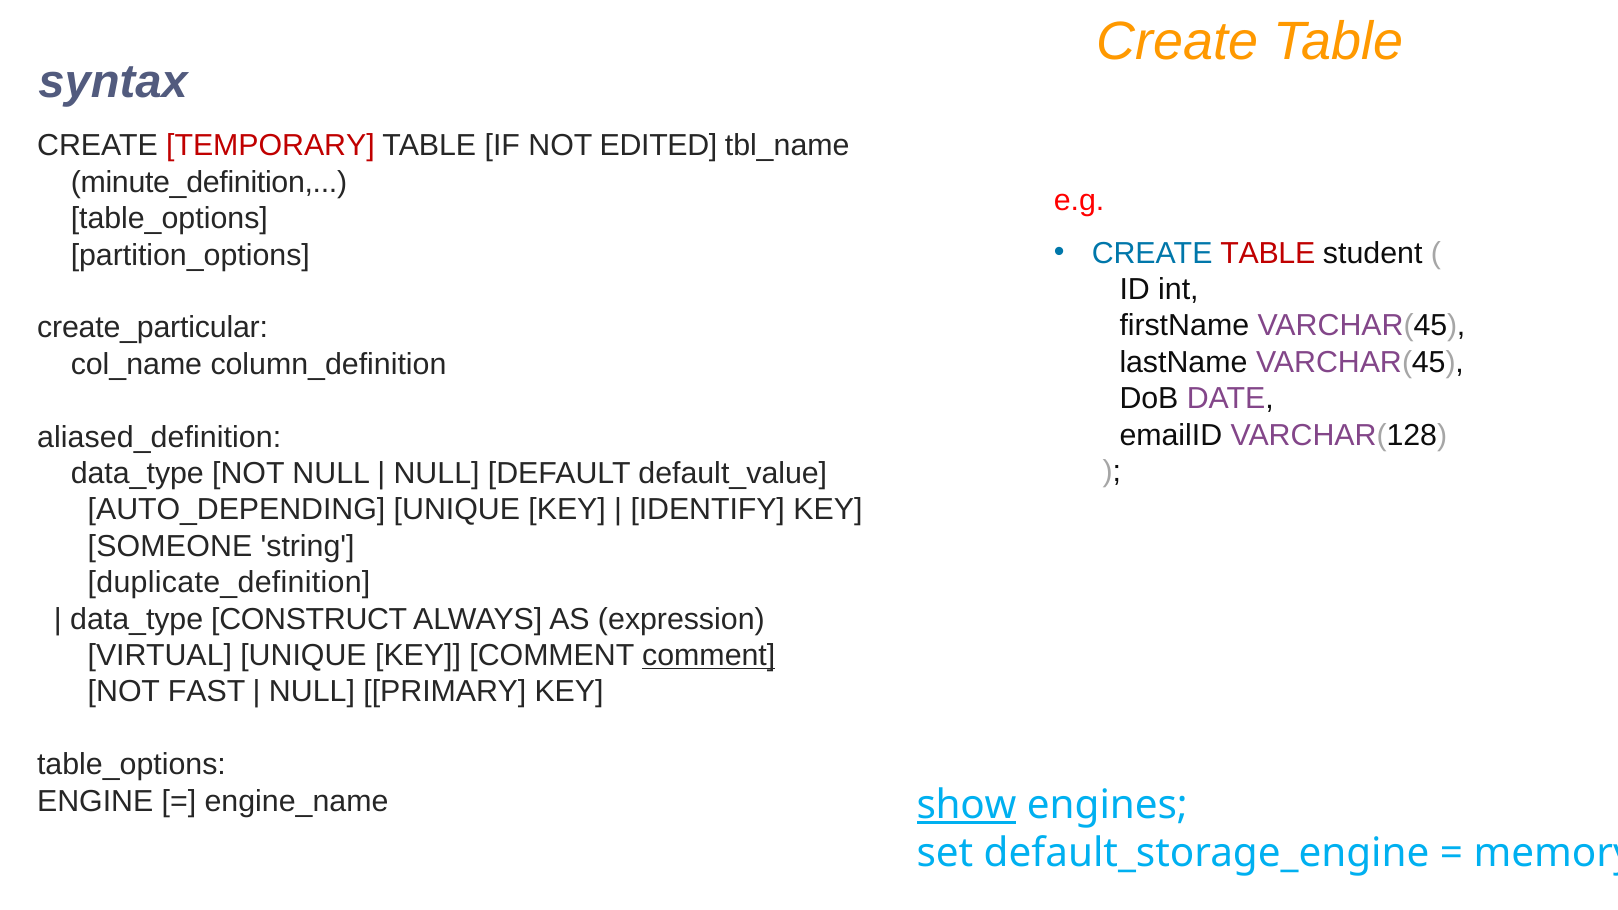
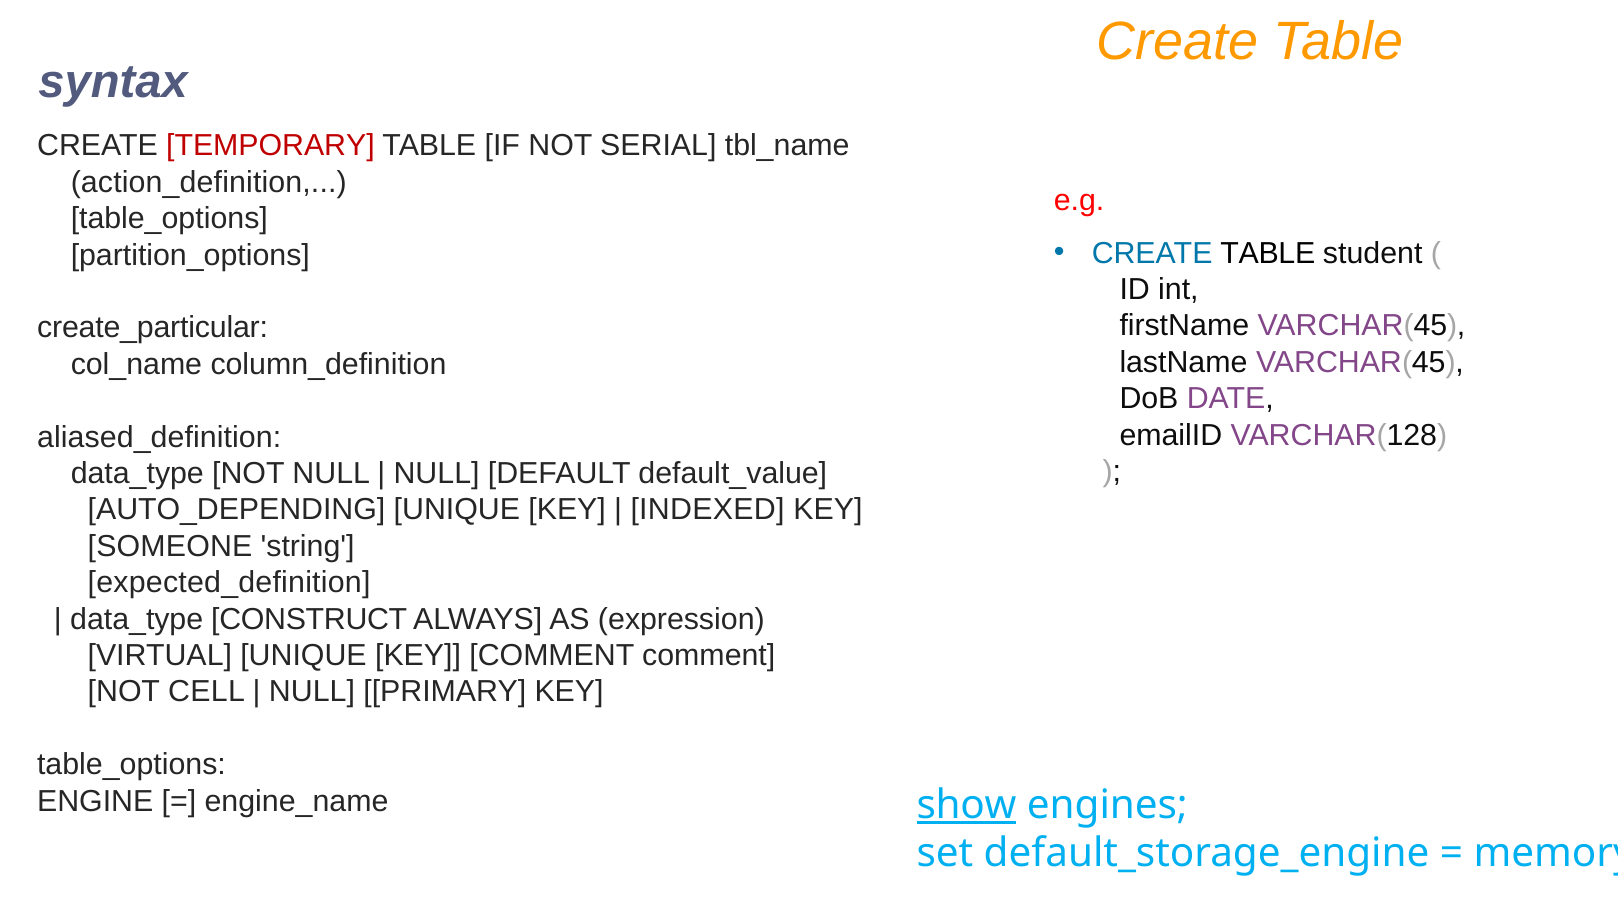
EDITED: EDITED -> SERIAL (658, 146)
minute_definition: minute_definition -> action_definition (209, 182)
TABLE colour: red -> black (1268, 253)
IDENTIFY: IDENTIFY -> INDEXED (708, 510)
duplicate_definition: duplicate_definition -> expected_definition (229, 583)
comment underline: present -> none (709, 655)
FAST: FAST -> CELL (207, 692)
